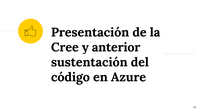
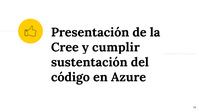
anterior: anterior -> cumplir (116, 47)
